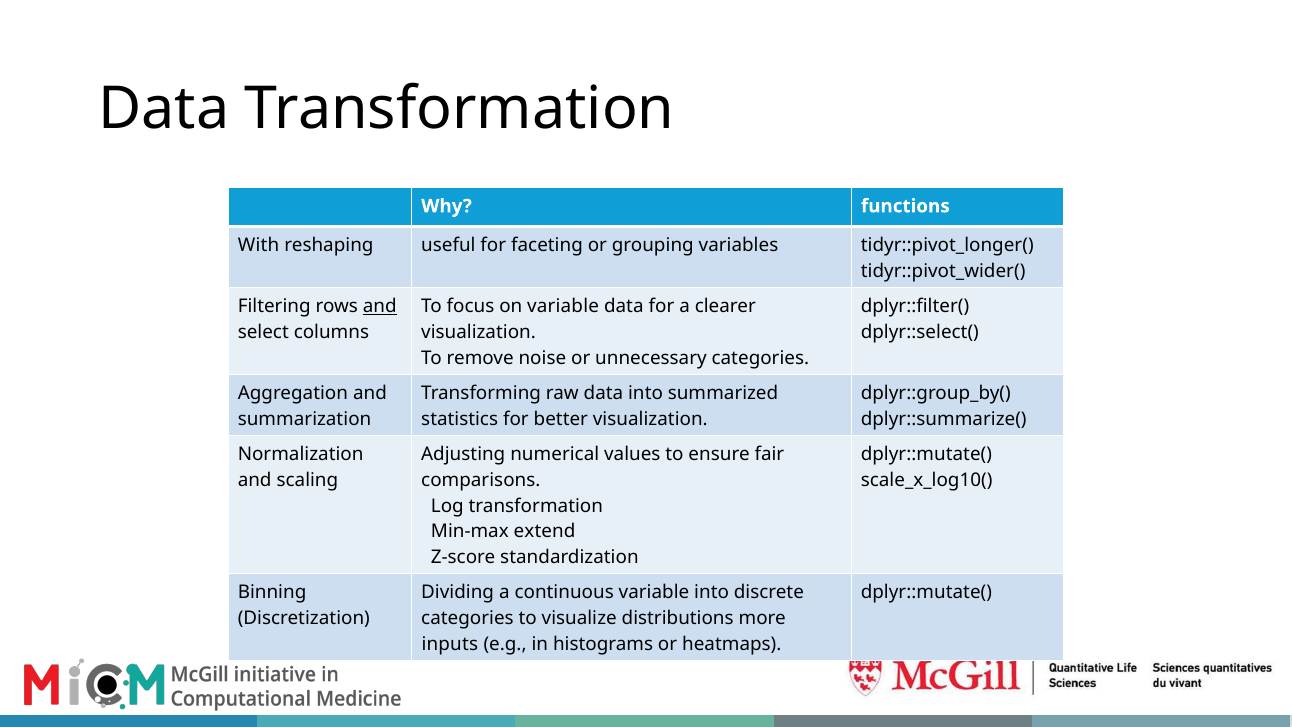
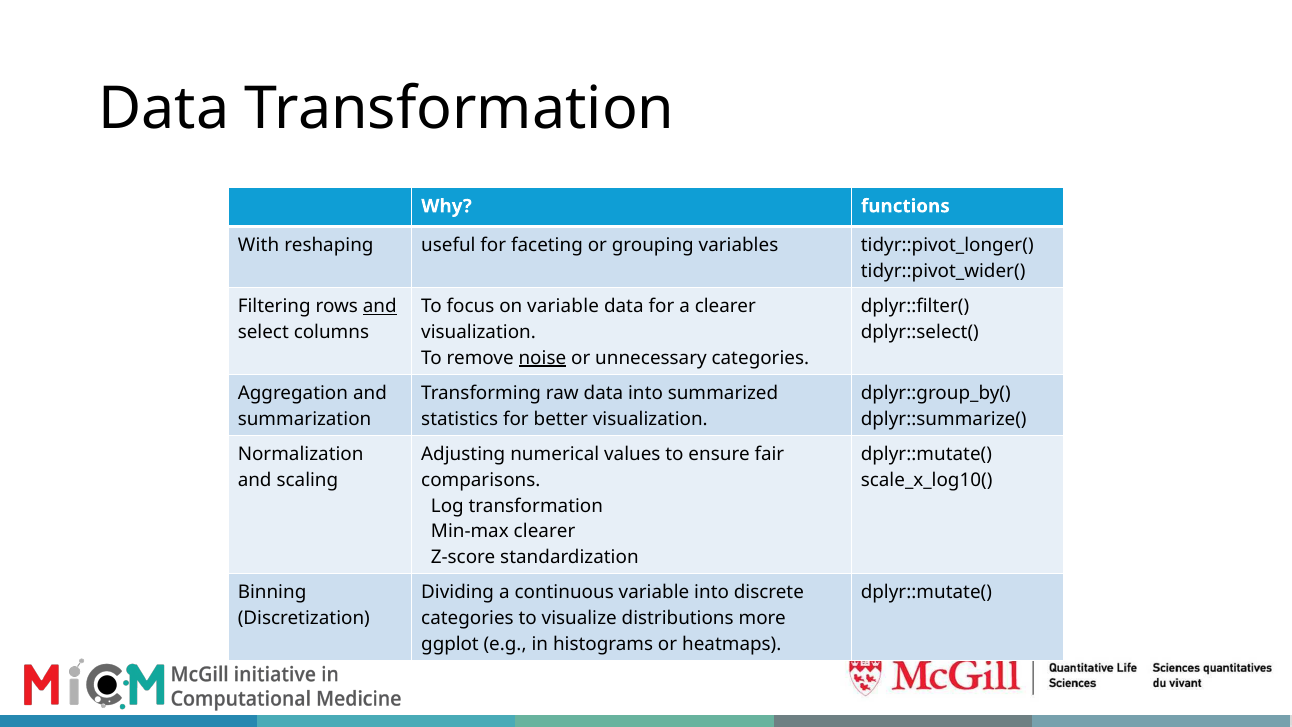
noise underline: none -> present (542, 358)
Min-max extend: extend -> clearer (545, 531)
inputs: inputs -> ggplot (450, 644)
